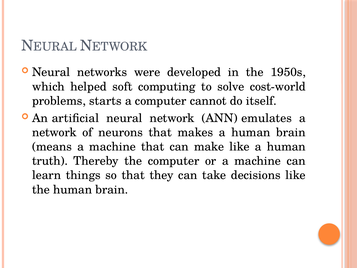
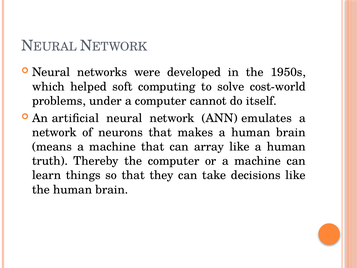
starts: starts -> under (105, 101)
make: make -> array (209, 147)
